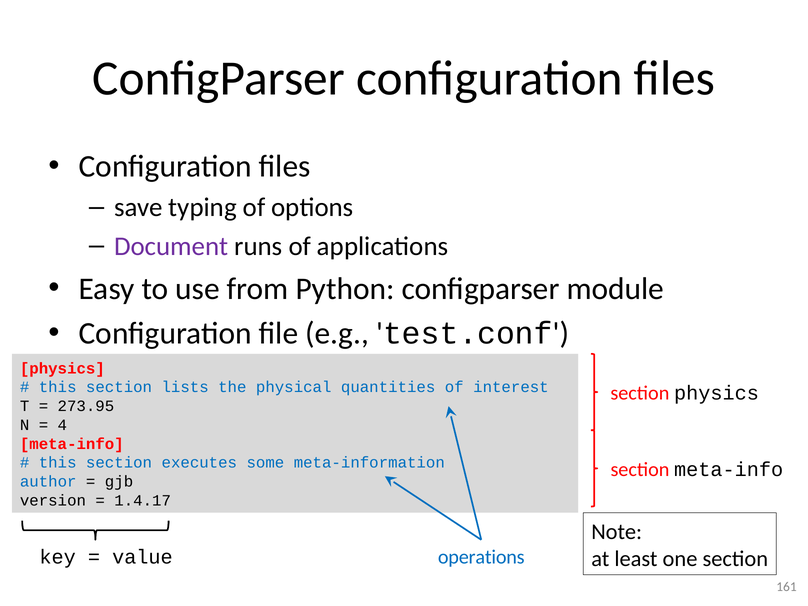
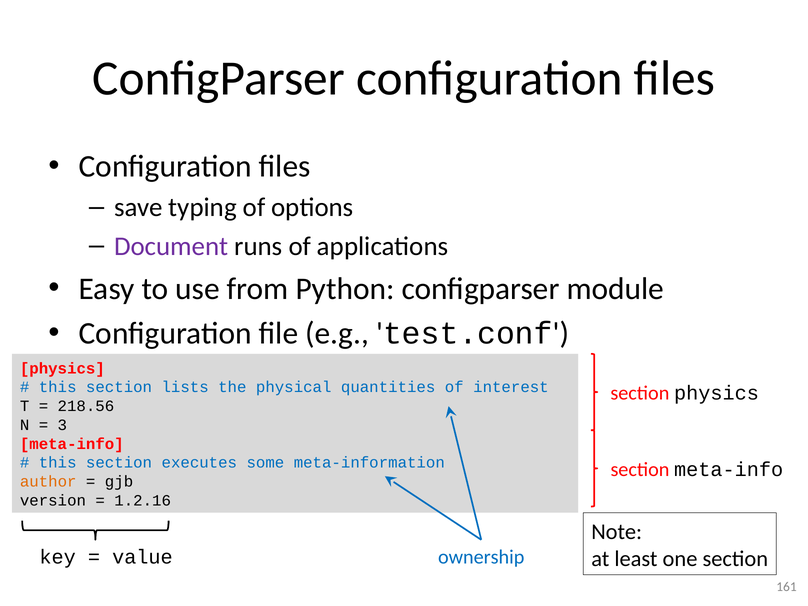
273.95: 273.95 -> 218.56 (86, 406)
4: 4 -> 3 (62, 425)
author colour: blue -> orange (48, 482)
1.4.17: 1.4.17 -> 1.2.16 (143, 500)
operations: operations -> ownership (481, 557)
